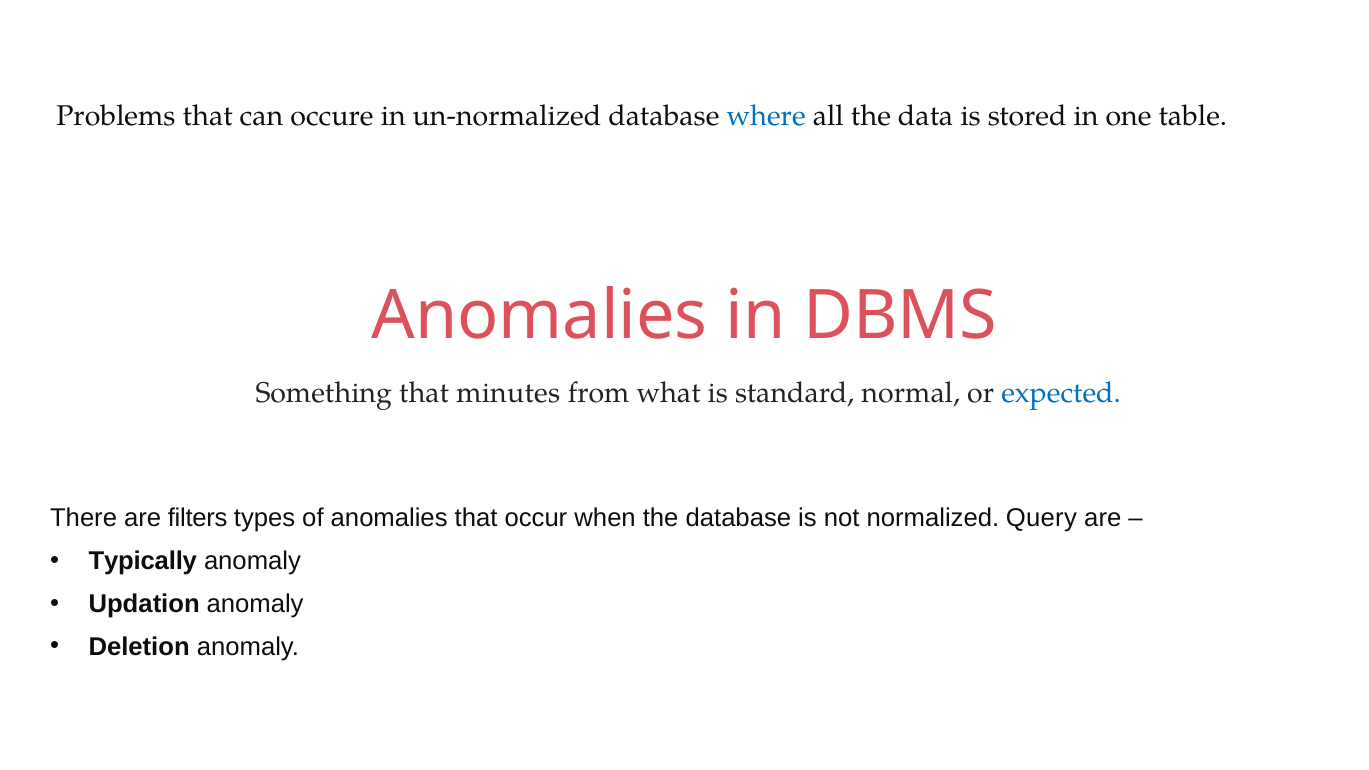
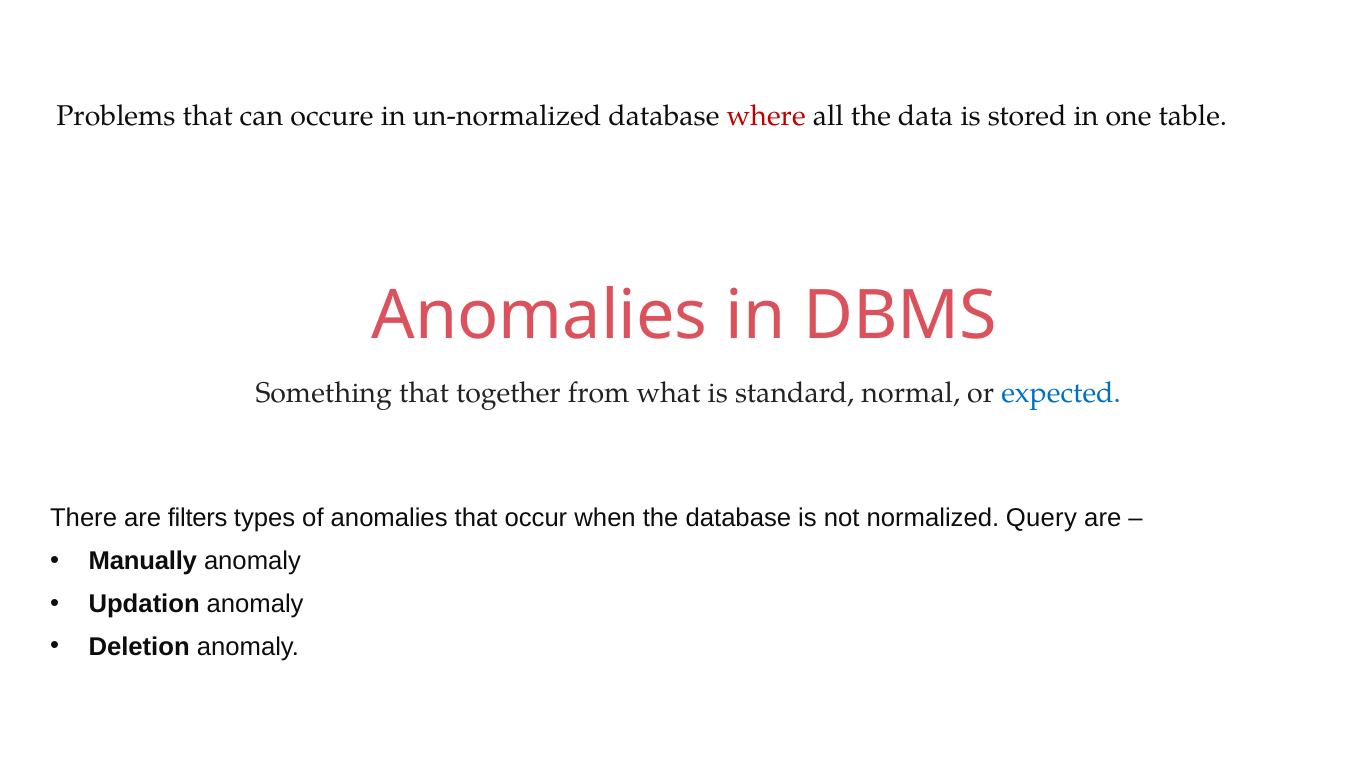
where colour: blue -> red (766, 116)
minutes: minutes -> together (508, 393)
Typically: Typically -> Manually (143, 561)
